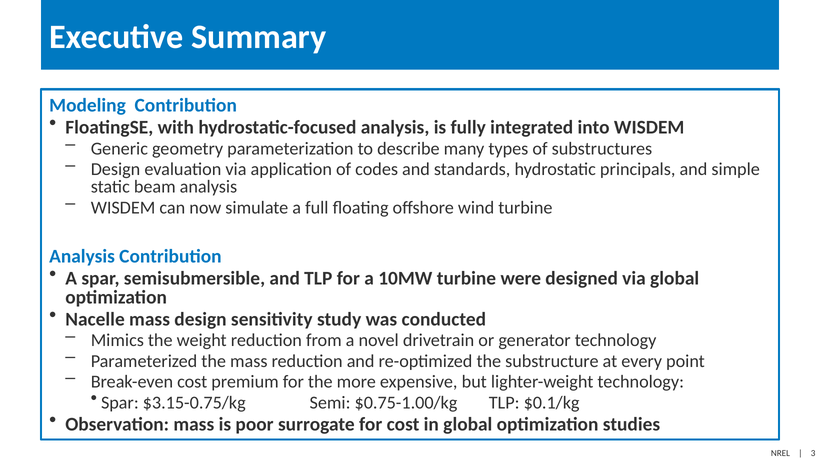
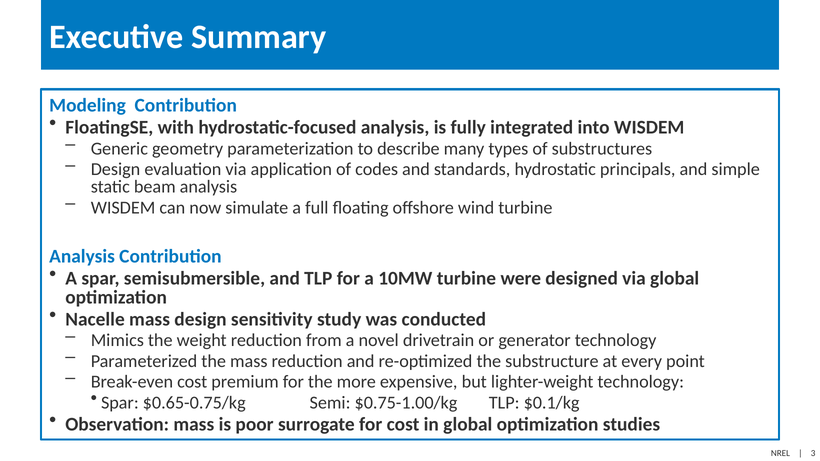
$3.15-0.75/kg: $3.15-0.75/kg -> $0.65-0.75/kg (194, 403)
